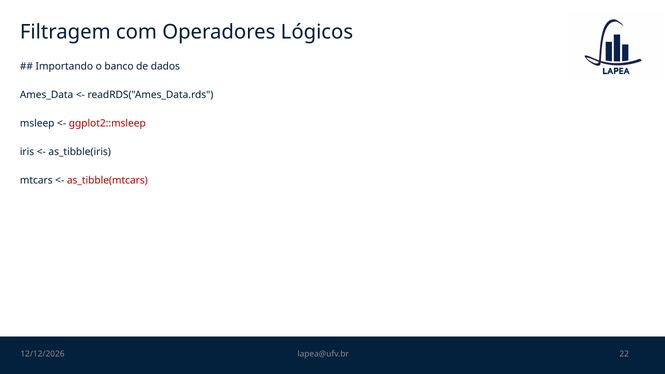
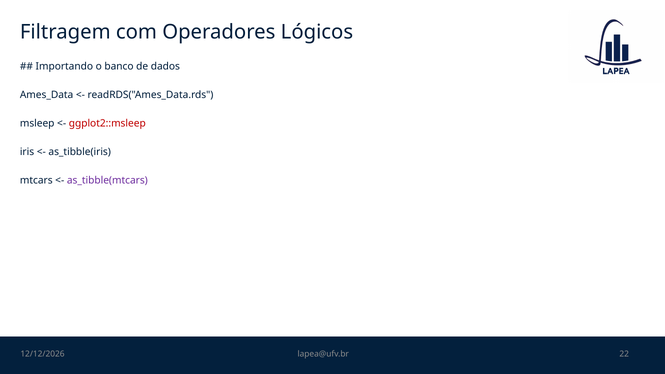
as_tibble(mtcars colour: red -> purple (107, 180)
